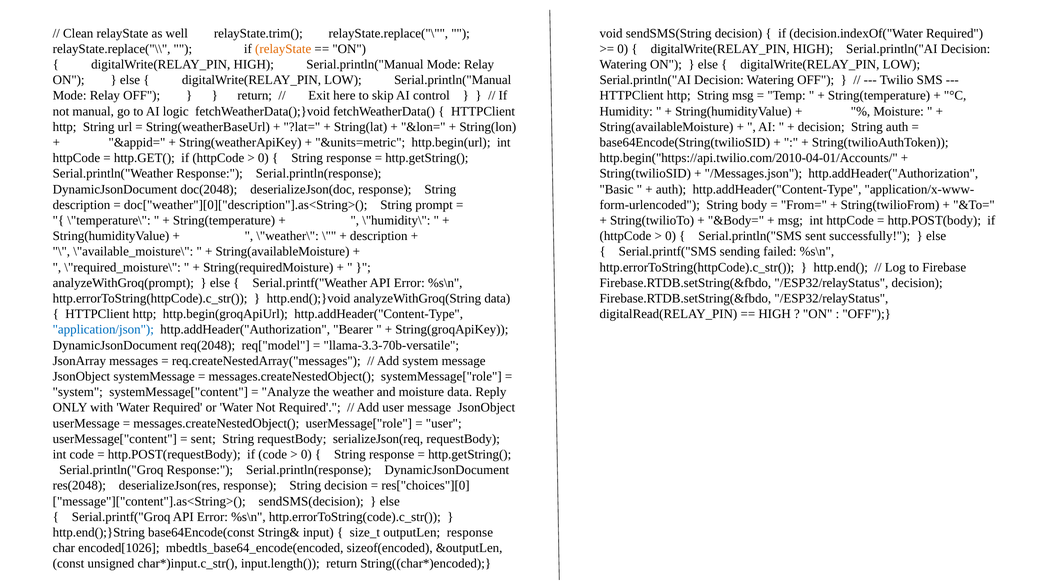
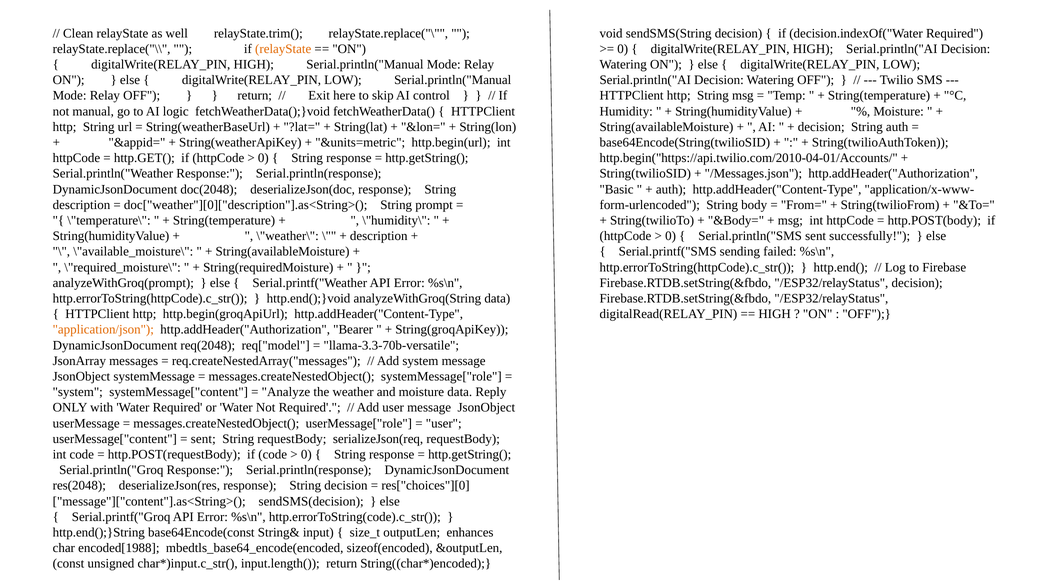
application/json colour: blue -> orange (103, 329)
outputLen response: response -> enhances (470, 532)
encoded[1026: encoded[1026 -> encoded[1988 (119, 548)
